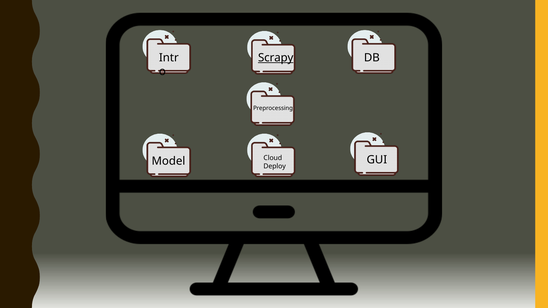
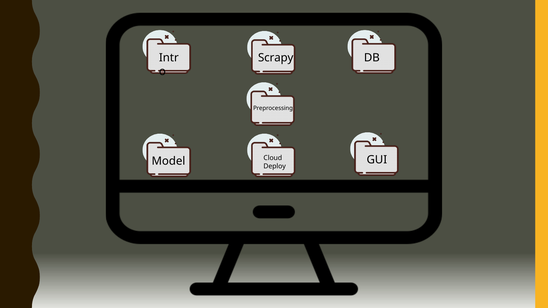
Scrapy underline: present -> none (276, 58)
